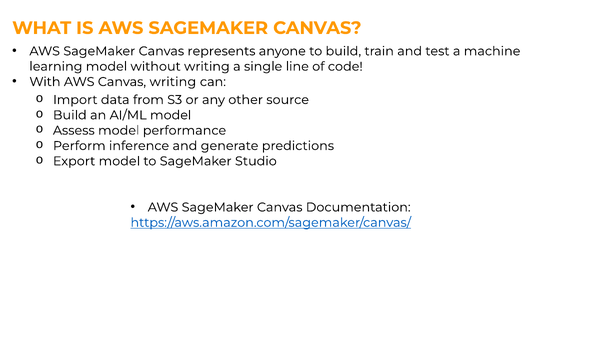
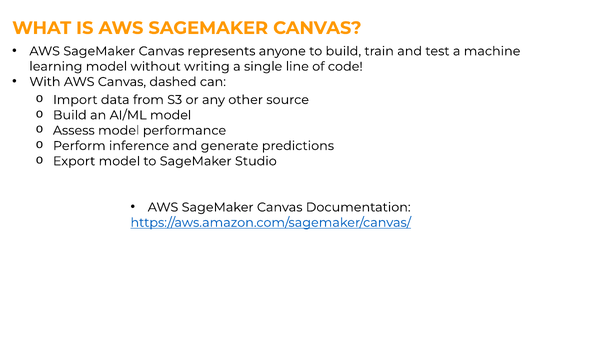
Canvas writing: writing -> dashed (173, 82)
